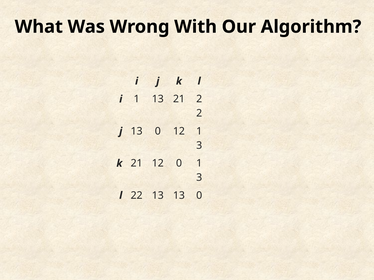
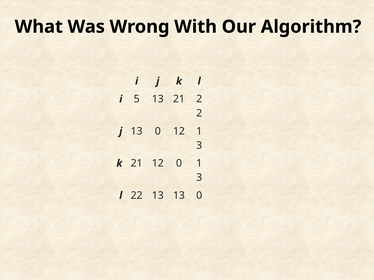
i 1: 1 -> 5 (137, 99)
